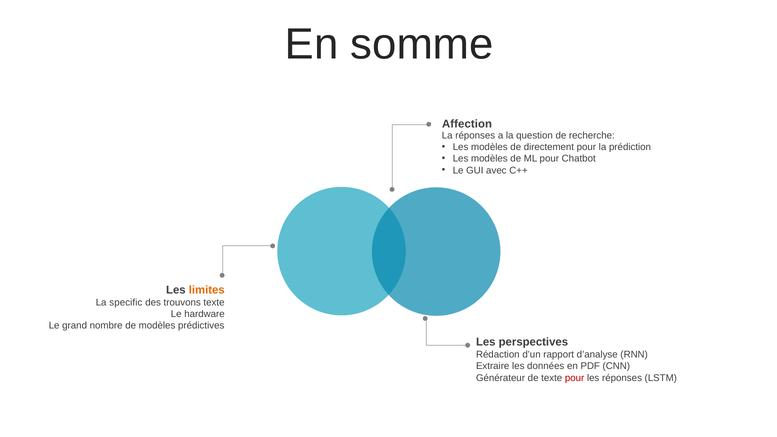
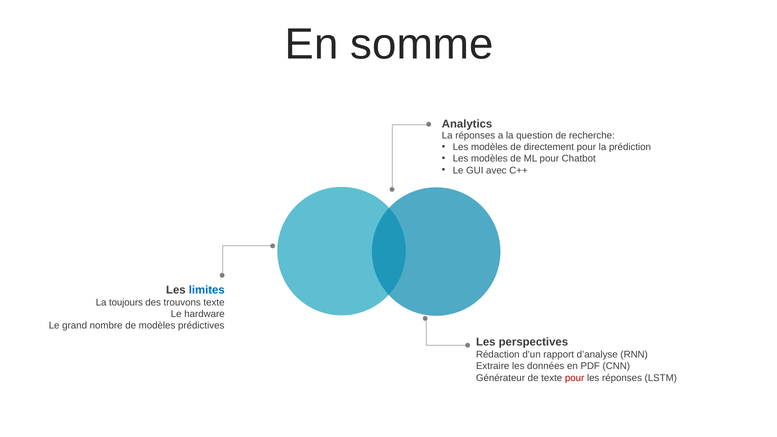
Affection: Affection -> Analytics (467, 124)
limites colour: orange -> blue (207, 290)
specific: specific -> toujours (126, 302)
